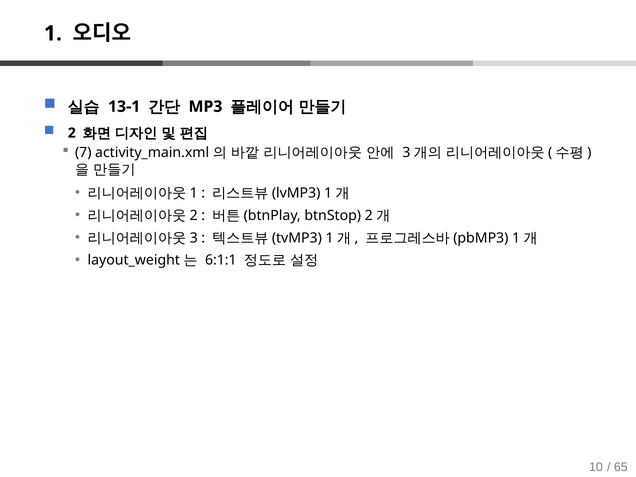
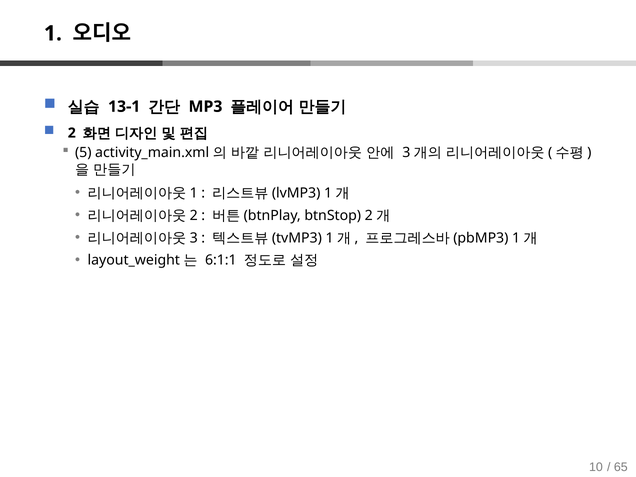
7: 7 -> 5 (83, 153)
